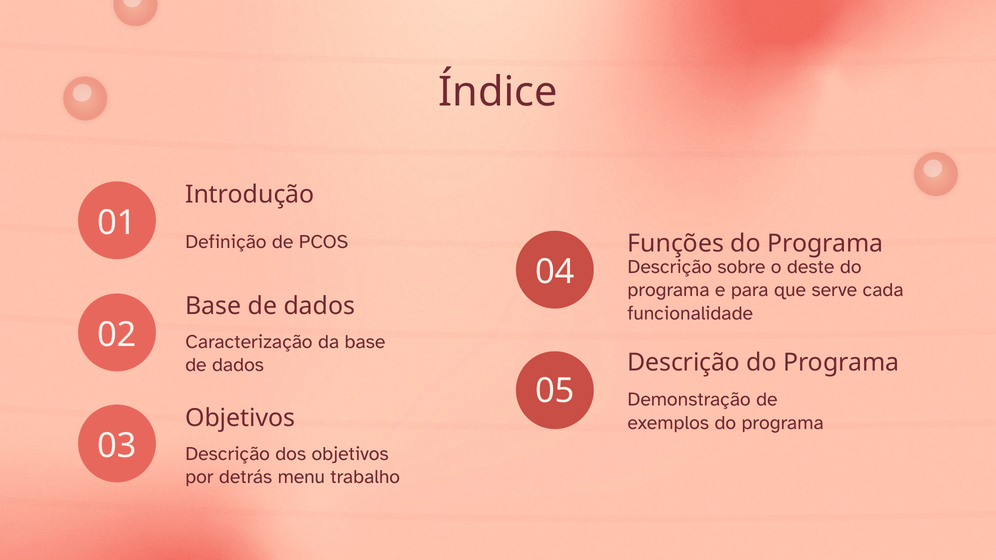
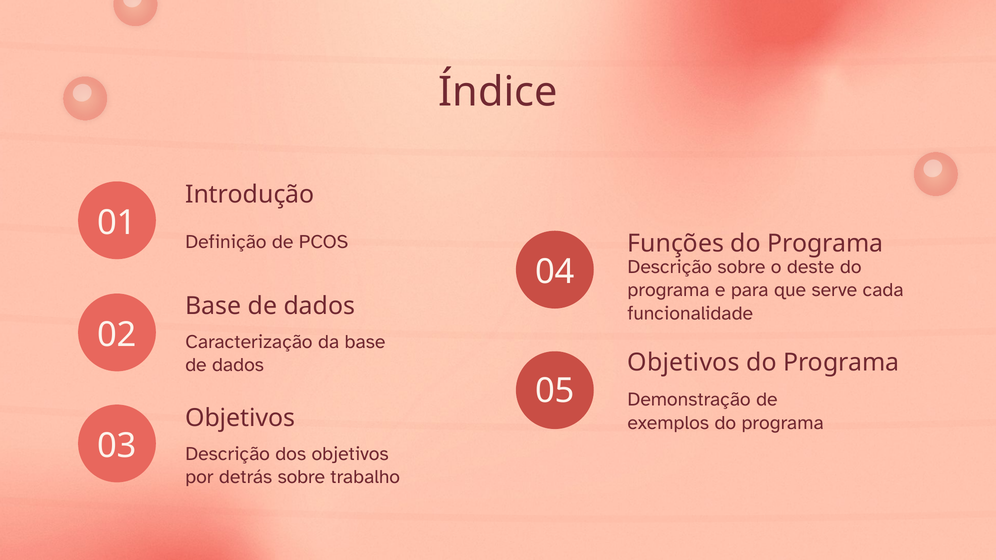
Descrição: Descrição -> Objetivos (684, 363)
detrás menu: menu -> sobre (301, 477)
